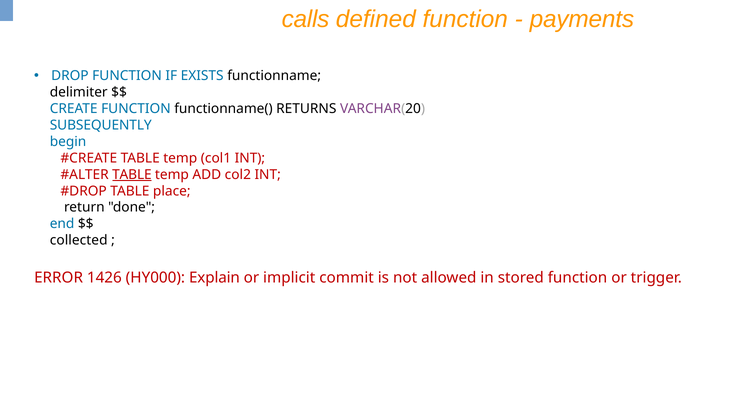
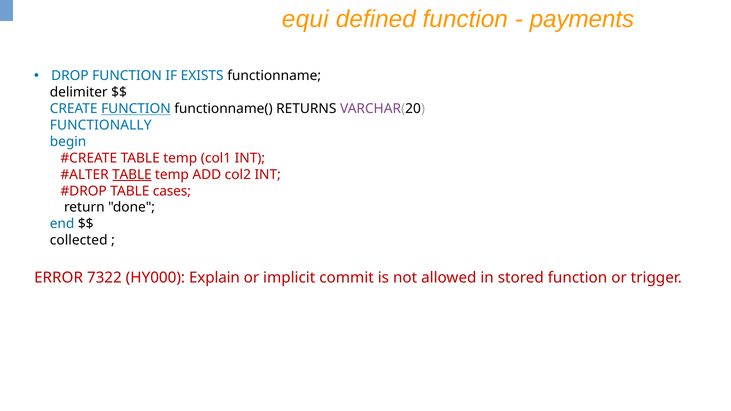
calls: calls -> equi (305, 19)
FUNCTION underline: none -> present (136, 109)
SUBSEQUENTLY: SUBSEQUENTLY -> FUNCTIONALLY (101, 125)
place: place -> cases (172, 191)
1426: 1426 -> 7322 (104, 278)
